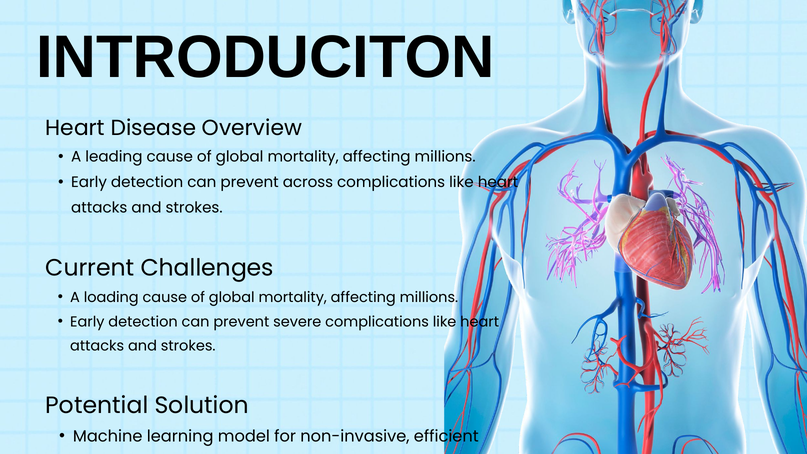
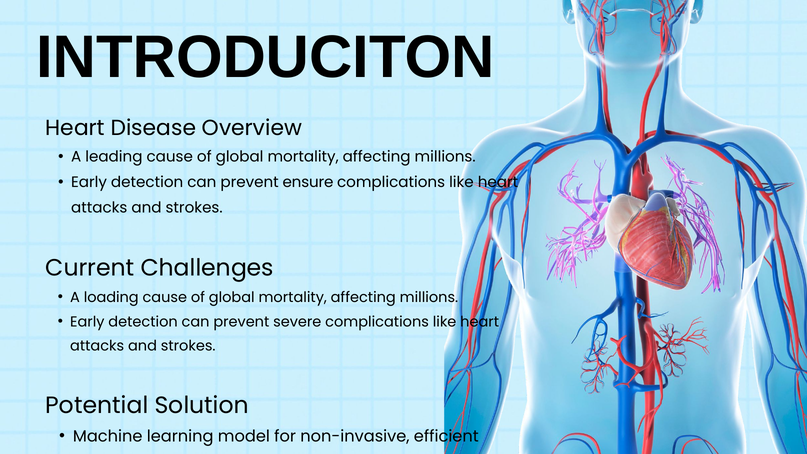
across: across -> ensure (308, 182)
